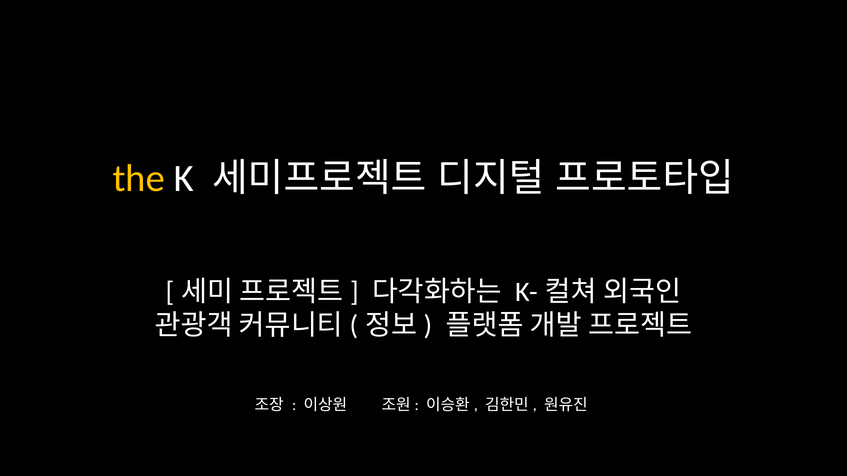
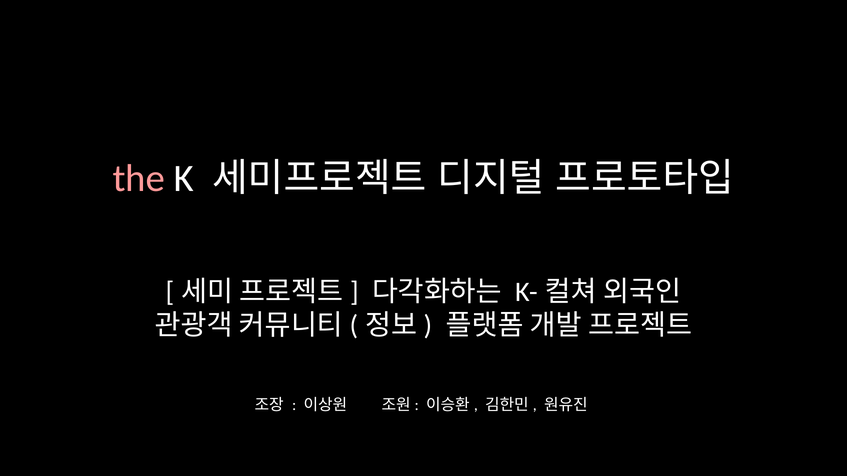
the colour: yellow -> pink (139, 178)
